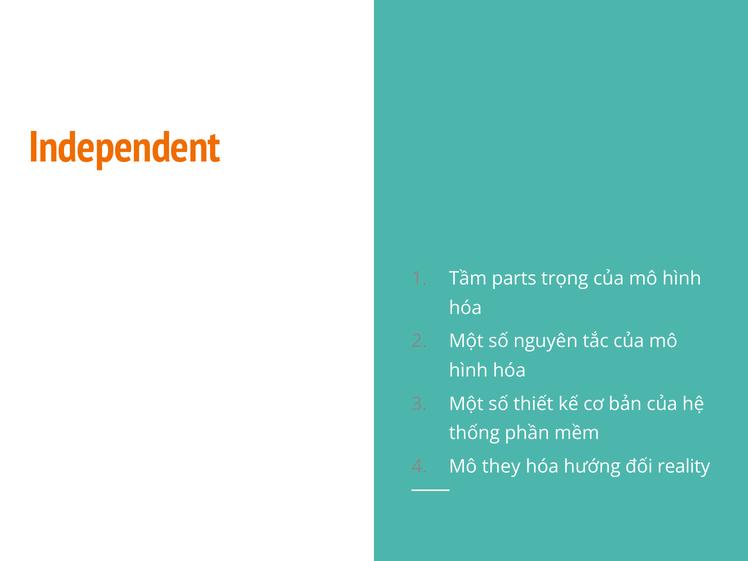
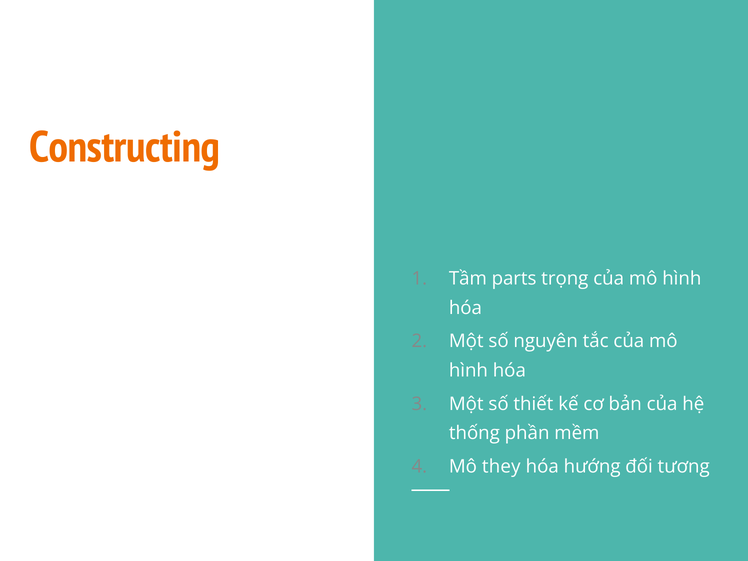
Independent: Independent -> Constructing (125, 147)
reality: reality -> tương (684, 467)
